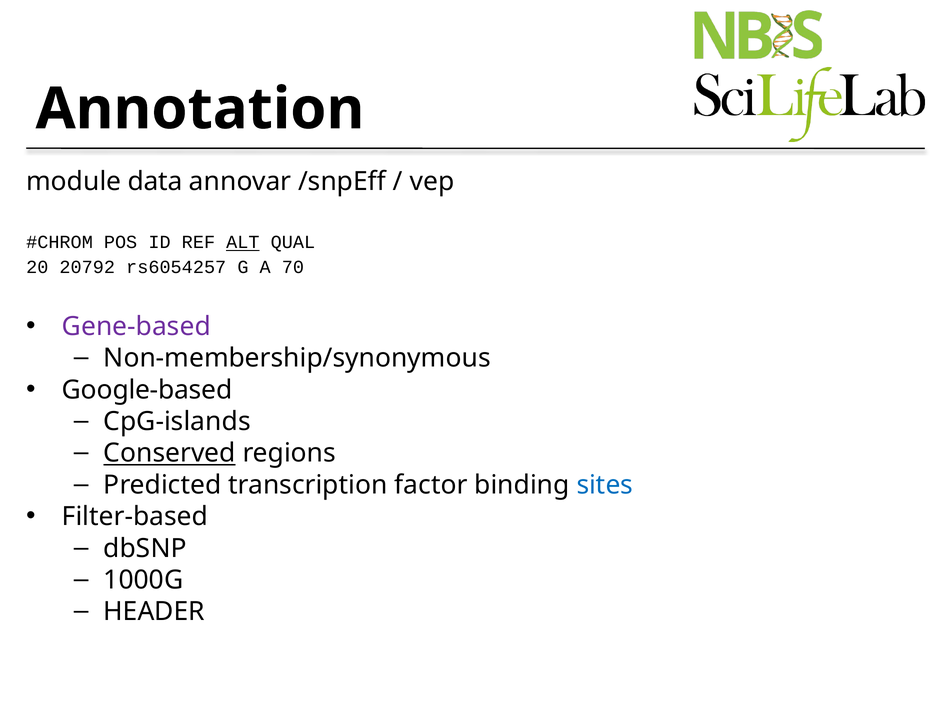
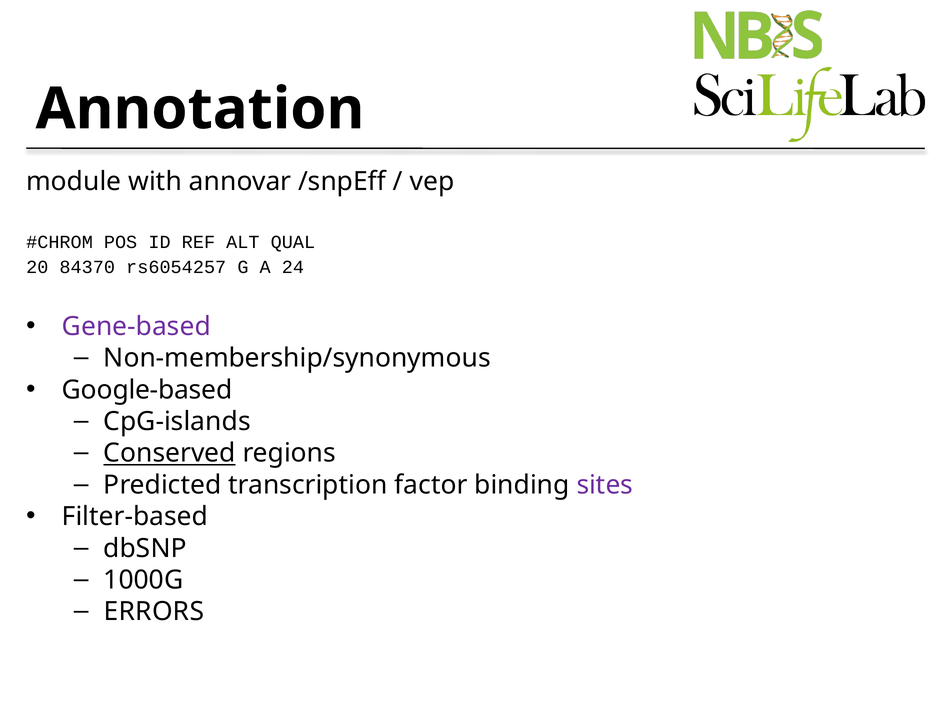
data: data -> with (155, 182)
ALT underline: present -> none (243, 242)
20792: 20792 -> 84370 (87, 267)
70: 70 -> 24 (293, 267)
sites colour: blue -> purple (605, 485)
HEADER: HEADER -> ERRORS (154, 612)
